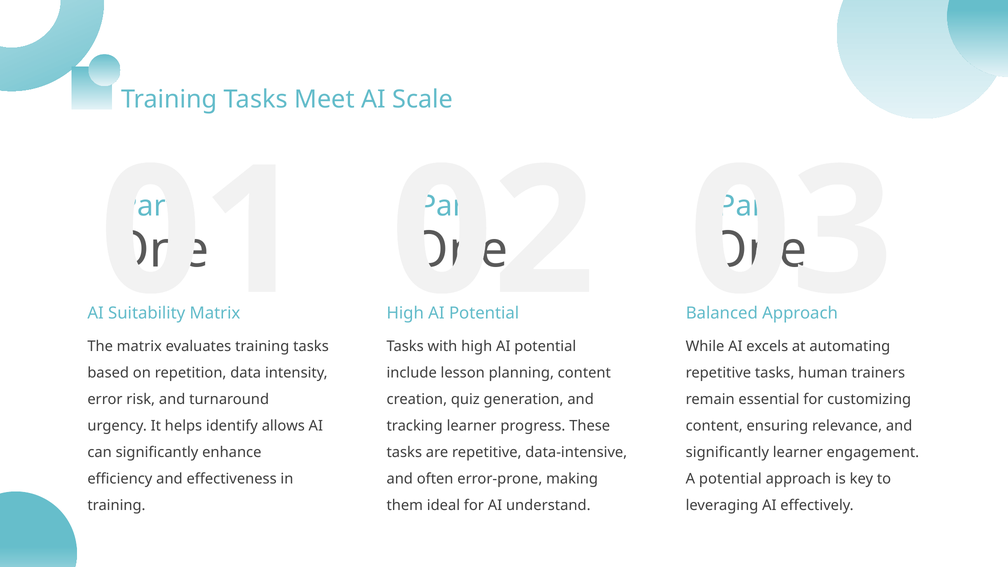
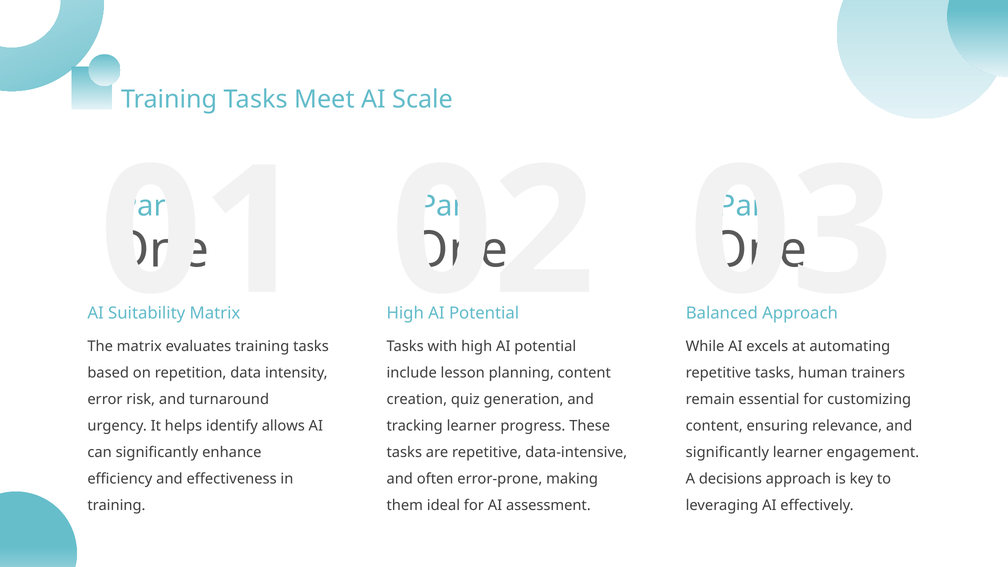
A potential: potential -> decisions (730, 479)
understand: understand -> assessment (548, 505)
